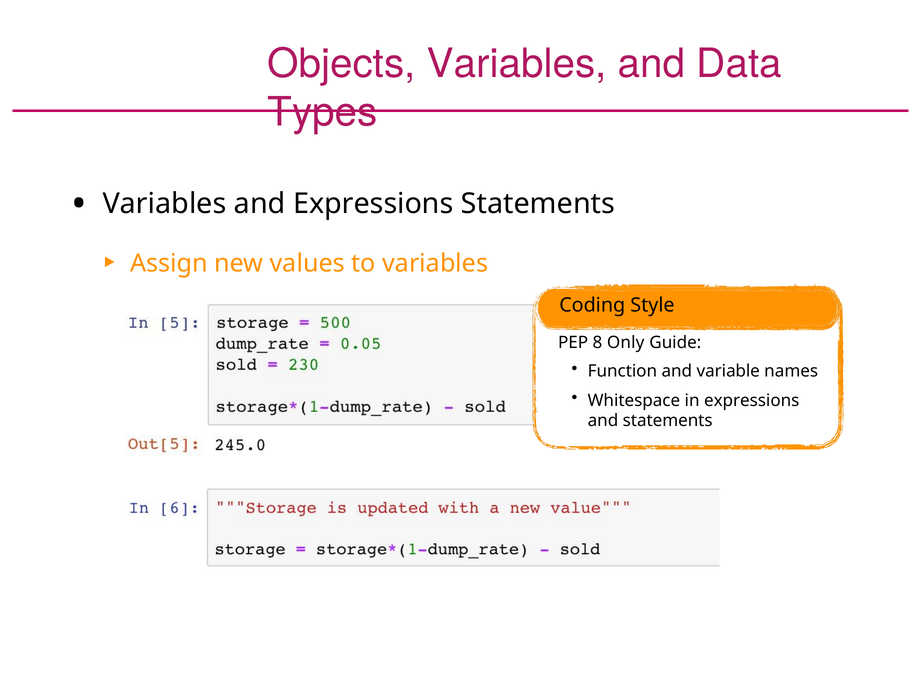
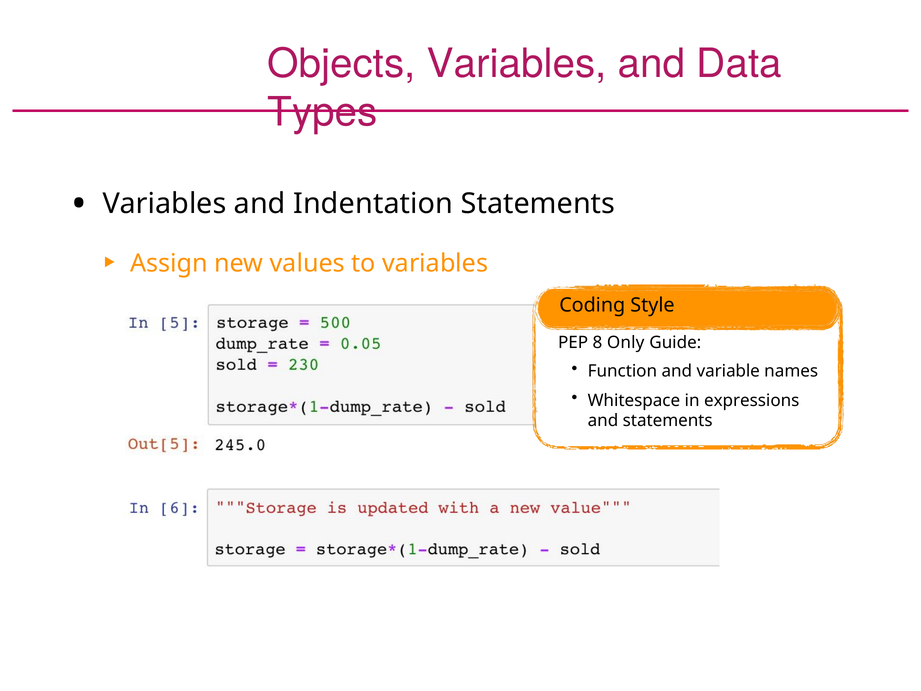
and Expressions: Expressions -> Indentation (373, 204)
